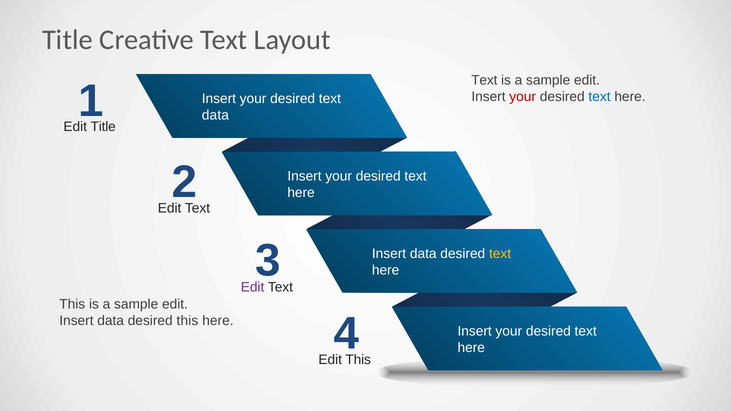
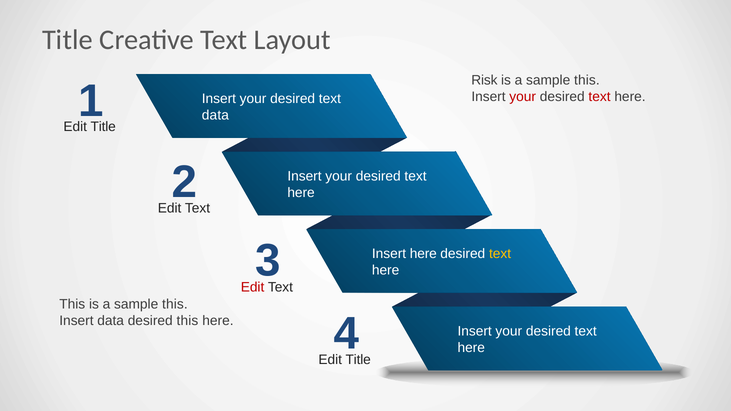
Text: Text -> Risk (484, 80)
edit: edit -> this (587, 80)
text colour: blue -> red (600, 97)
data: data -> here (423, 254)
Edit colour: purple -> red (253, 287)
edit: edit -> this (175, 304)
This: This -> Title (358, 360)
